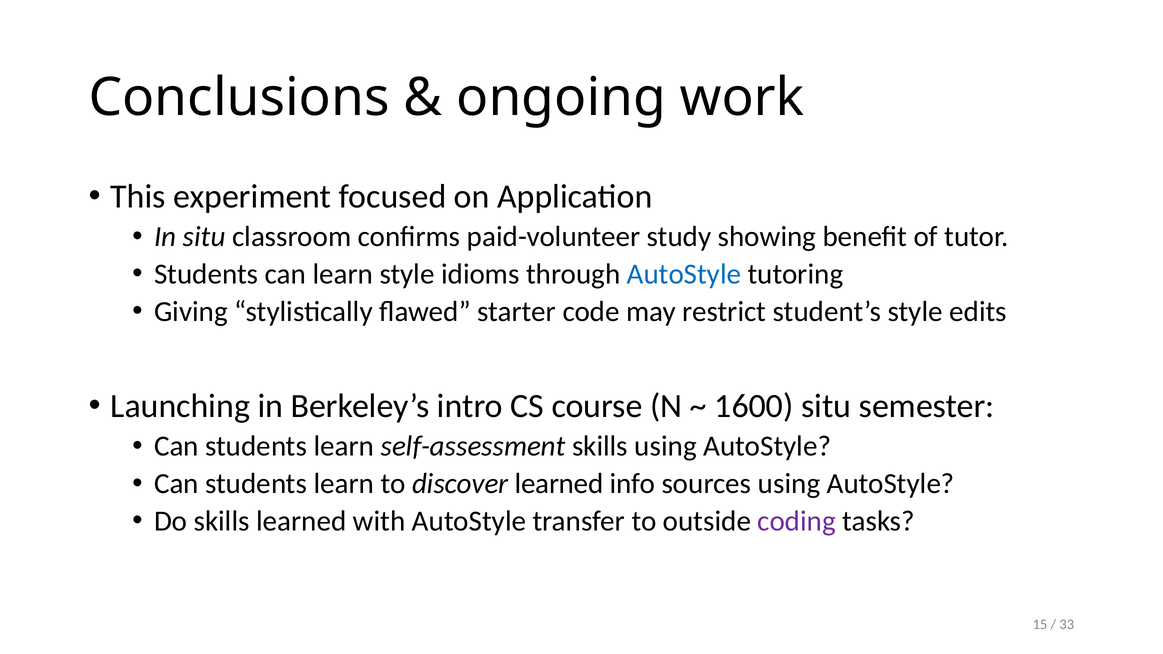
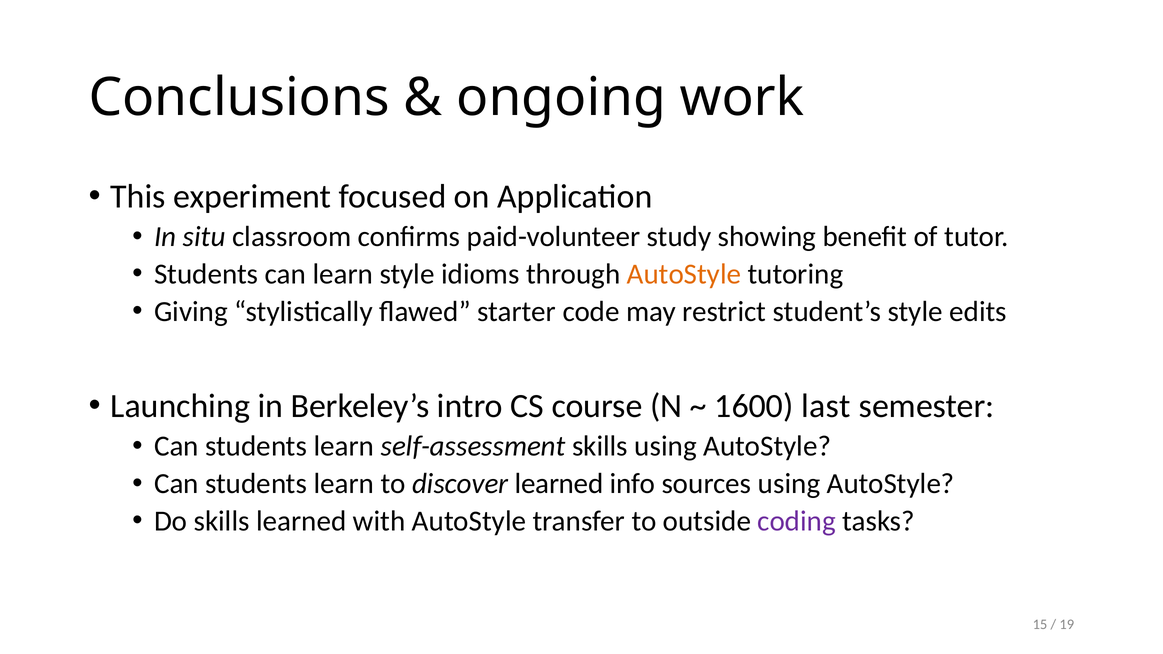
AutoStyle colour: blue -> orange (684, 274)
1600 situ: situ -> last (826, 406)
33: 33 -> 19 (1067, 625)
